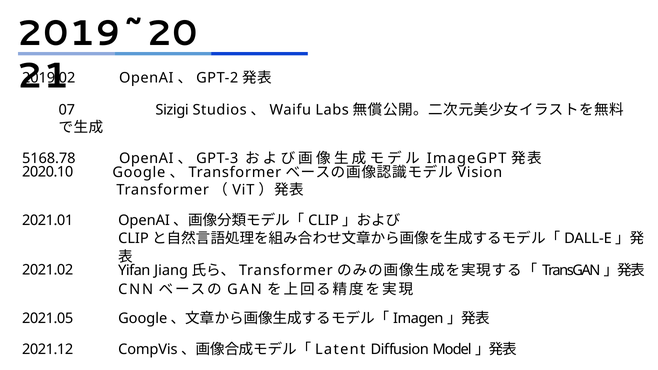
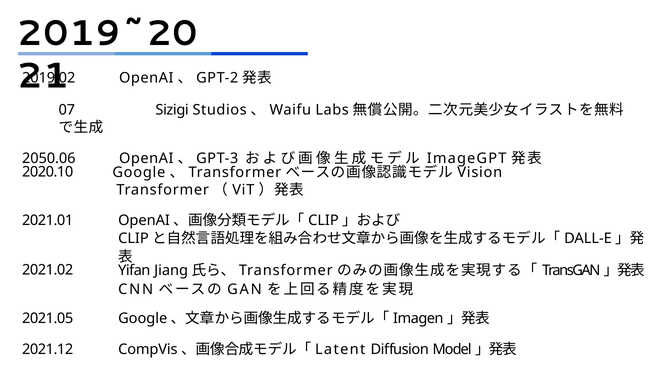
5168.78: 5168.78 -> 2050.06 (49, 159)
